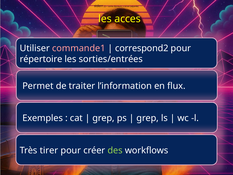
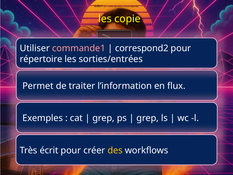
acces: acces -> copie (128, 19)
tirer: tirer -> écrit (49, 150)
des colour: light green -> yellow (115, 150)
